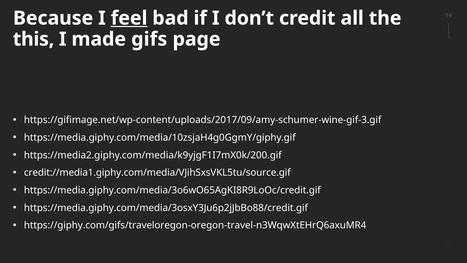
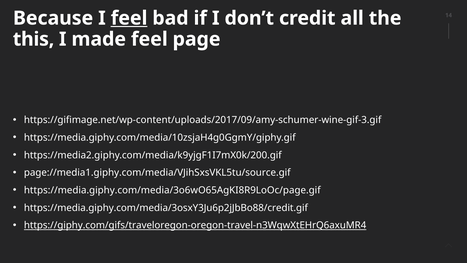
made gifs: gifs -> feel (149, 39)
credit://media1.giphy.com/media/VJihSxsVKL5tu/source.gif: credit://media1.giphy.com/media/VJihSxsVKL5tu/source.gif -> page://media1.giphy.com/media/VJihSxsVKL5tu/source.gif (157, 173)
https://media.giphy.com/media/3o6wO65AgKI8R9LoOc/credit.gif: https://media.giphy.com/media/3o6wO65AgKI8R9LoOc/credit.gif -> https://media.giphy.com/media/3o6wO65AgKI8R9LoOc/page.gif (172, 190)
https://giphy.com/gifs/traveloregon-oregon-travel-n3WqwXtEHrQ6axuMR4 underline: none -> present (195, 225)
